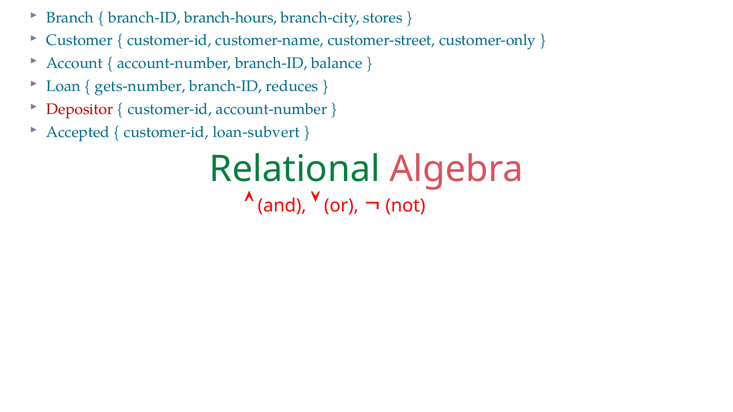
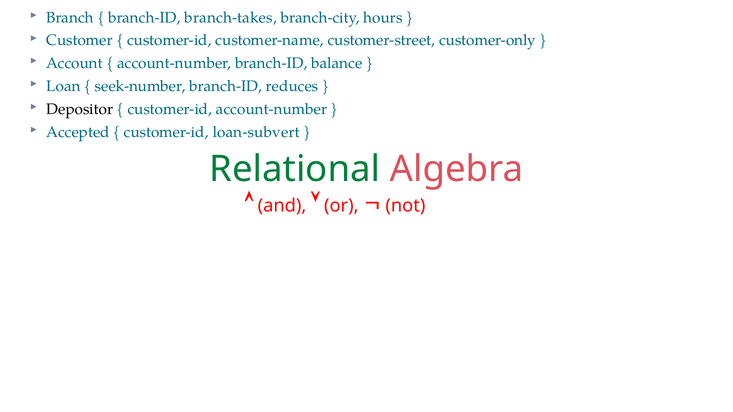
branch-hours: branch-hours -> branch-takes (231, 18)
stores: stores -> hours (383, 18)
gets-number: gets-number -> seek-number (140, 86)
Depositor colour: red -> black (80, 109)
